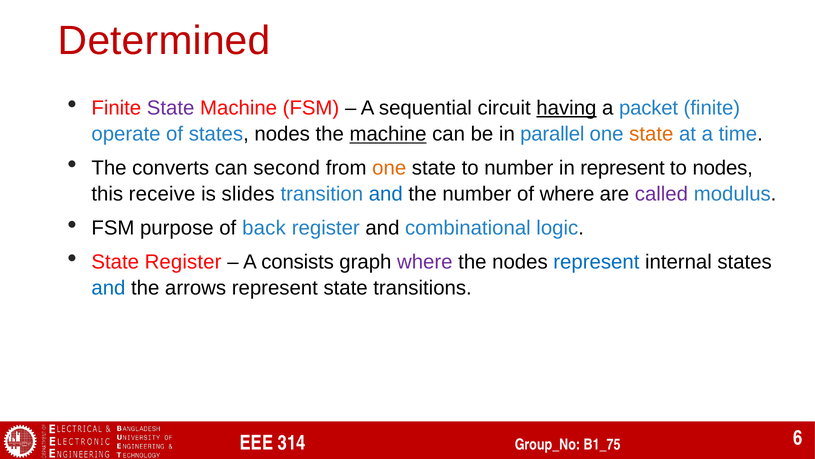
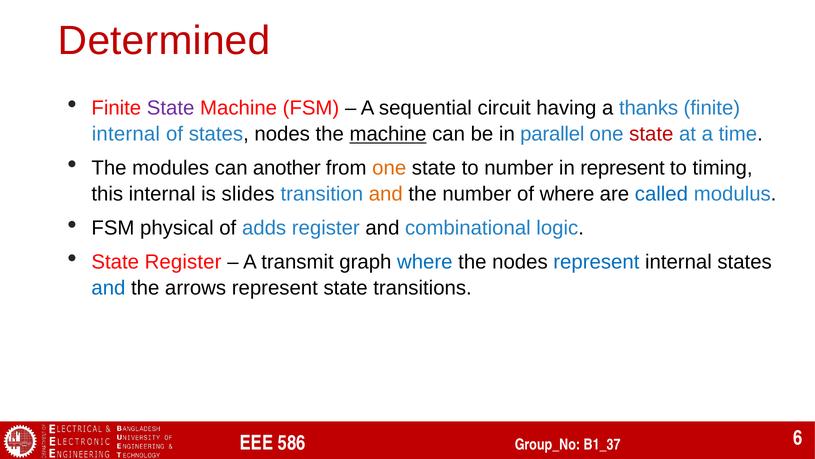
having underline: present -> none (566, 108)
packet: packet -> thanks (649, 108)
operate: operate -> internal (126, 134)
state colour: orange -> red (651, 134)
converts: converts -> modules (171, 168)
second: second -> another (287, 168)
to nodes: nodes -> timing (723, 168)
this receive: receive -> internal (162, 194)
and colour: blue -> orange (386, 194)
called colour: purple -> blue (661, 194)
purpose: purpose -> physical (177, 228)
back: back -> adds (264, 228)
consists: consists -> transmit (297, 262)
where colour: purple -> blue (425, 262)
314: 314 -> 586 (292, 442)
B1_75: B1_75 -> B1_37 (602, 444)
